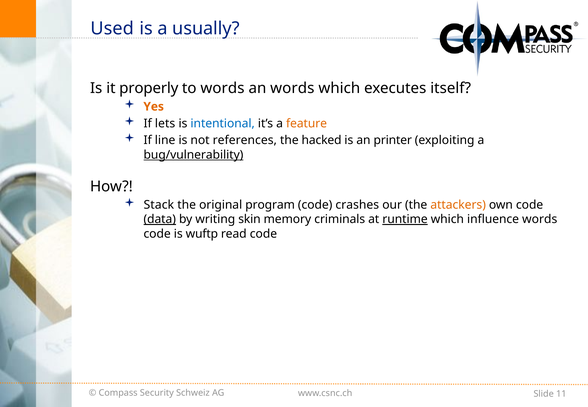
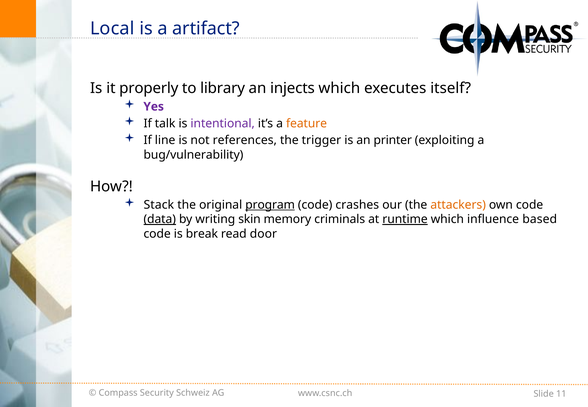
Used: Used -> Local (112, 28)
usually: usually -> artifact (206, 28)
to words: words -> library (223, 88)
an words: words -> injects (292, 88)
Yes colour: orange -> purple (154, 107)
lets: lets -> talk (165, 123)
intentional colour: blue -> purple (223, 123)
hacked: hacked -> trigger (321, 140)
bug/vulnerability underline: present -> none (193, 155)
program underline: none -> present (270, 205)
influence words: words -> based (540, 219)
wuftp: wuftp -> break (202, 234)
read code: code -> door (263, 234)
